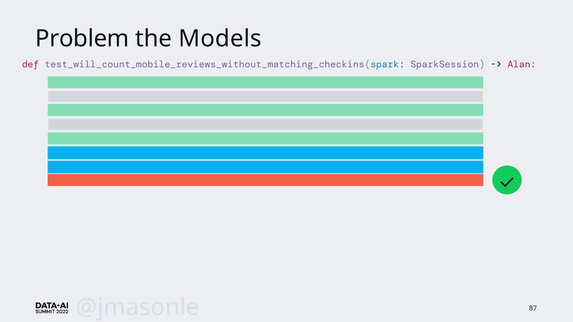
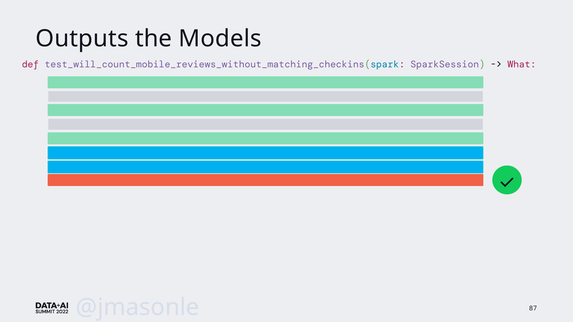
Problem: Problem -> Outputs (82, 39)
Alan: Alan -> What (522, 65)
